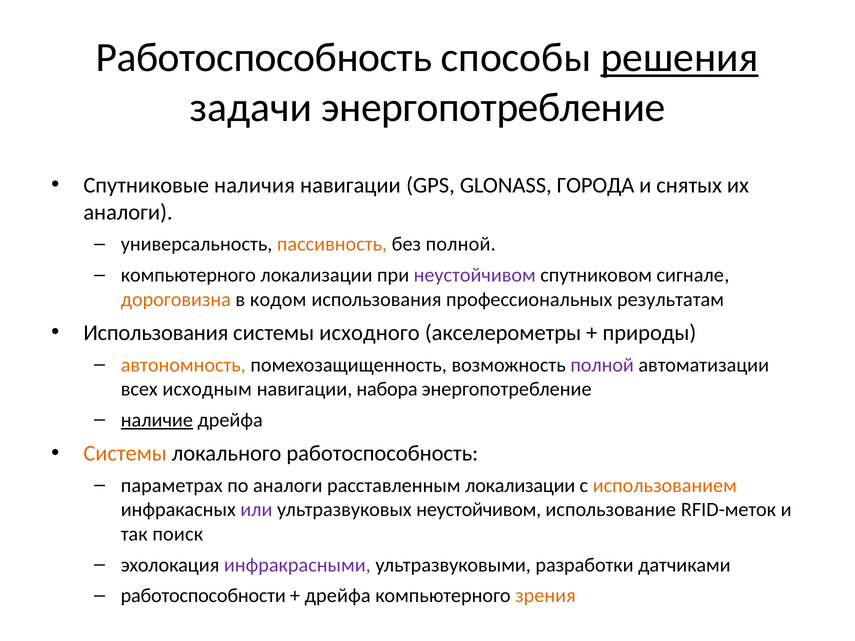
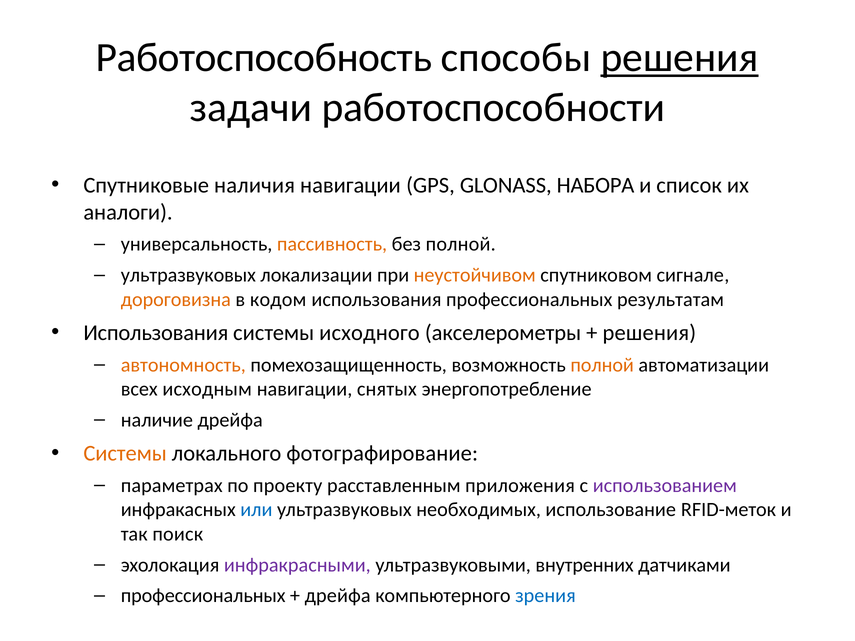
задачи энергопотребление: энергопотребление -> работоспособности (493, 108)
ГОРОДА: ГОРОДА -> НАБОРА (596, 185)
снятых: снятых -> список (689, 185)
компьютерного: компьютерного -> ультразвуковых (188, 275)
неустойчивом colour: purple -> orange (475, 275)
природы: природы -> решения (649, 333)
полной colour: purple -> orange (602, 365)
набора: набора -> снятых (387, 389)
наличие underline: present -> none (157, 420)
локального работоспособность: работоспособность -> фотографирование (382, 454)
по аналоги: аналоги -> проекту (288, 486)
расставленным локализации: локализации -> приложения (520, 486)
использованием colour: orange -> purple (665, 486)
или colour: purple -> blue (256, 510)
ультразвуковых неустойчивом: неустойчивом -> необходимых (479, 510)
разработки: разработки -> внутренних (585, 565)
работоспособности: работоспособности -> профессиональных (203, 596)
зрения colour: orange -> blue (545, 596)
